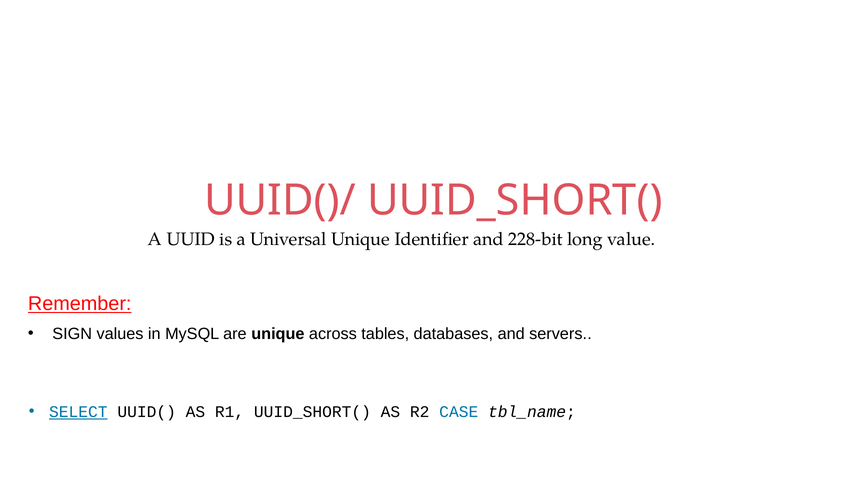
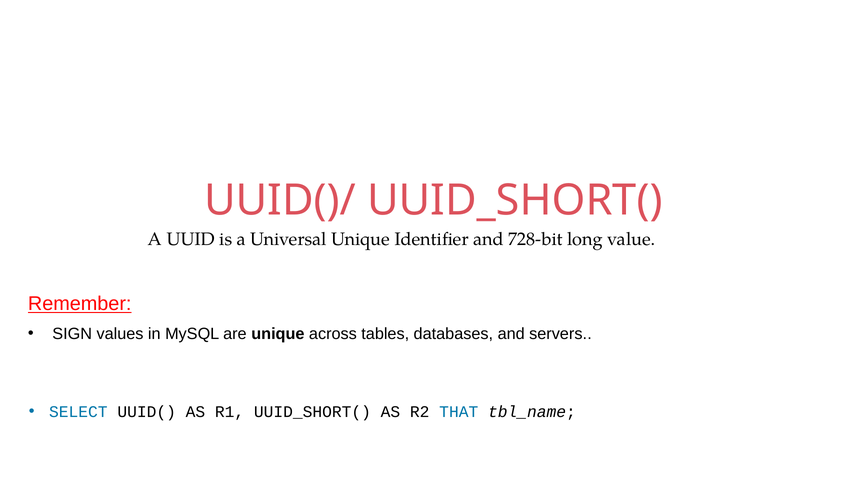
228-bit: 228-bit -> 728-bit (535, 239)
SELECT underline: present -> none (78, 412)
CASE: CASE -> THAT (459, 412)
